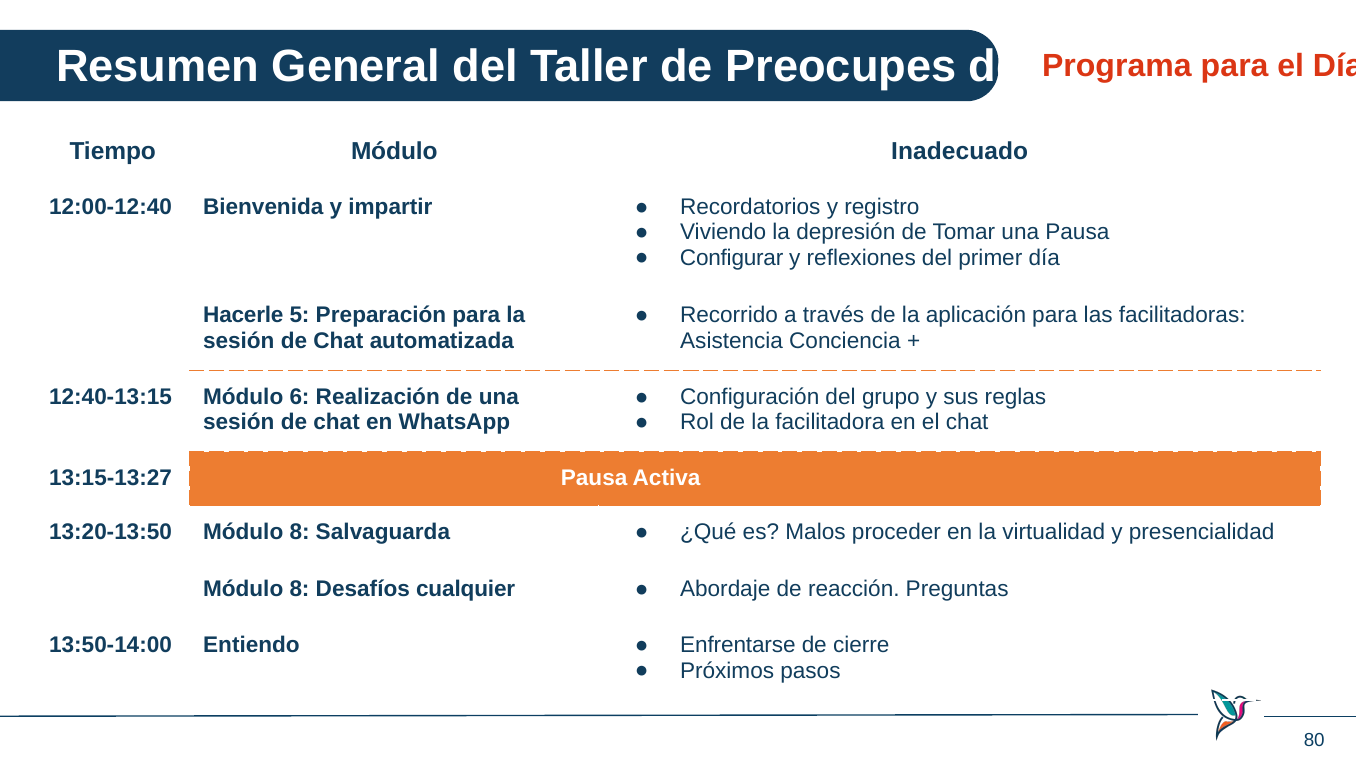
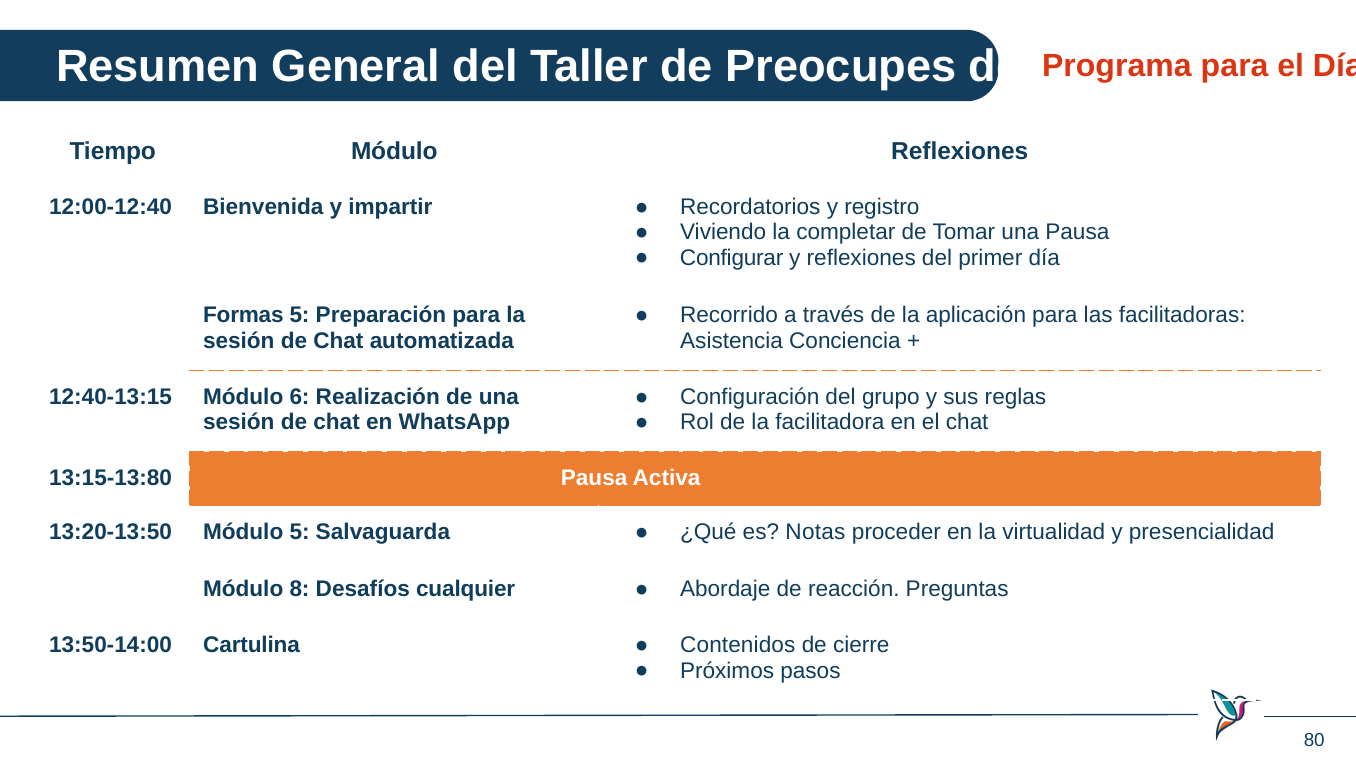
Módulo Inadecuado: Inadecuado -> Reflexiones (960, 151)
depresión: depresión -> completar (846, 232)
Hacerle: Hacerle -> Formas (243, 315)
13:15-13:27: 13:15-13:27 -> 13:15-13:80 (111, 478)
13:20-13:50 Módulo 8: 8 -> 5 (300, 532)
Malos: Malos -> Notas (815, 532)
Entiendo: Entiendo -> Cartulina (251, 645)
Enfrentarse: Enfrentarse -> Contenidos (738, 645)
